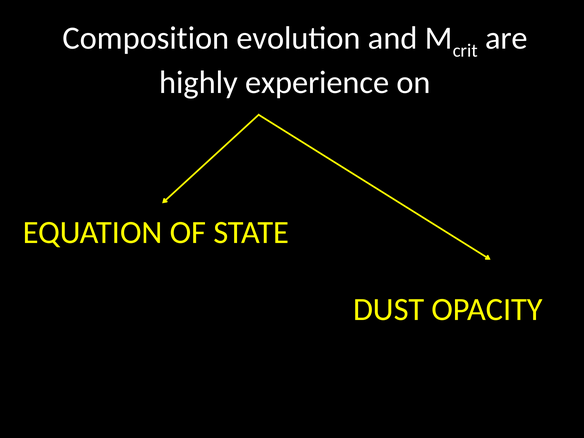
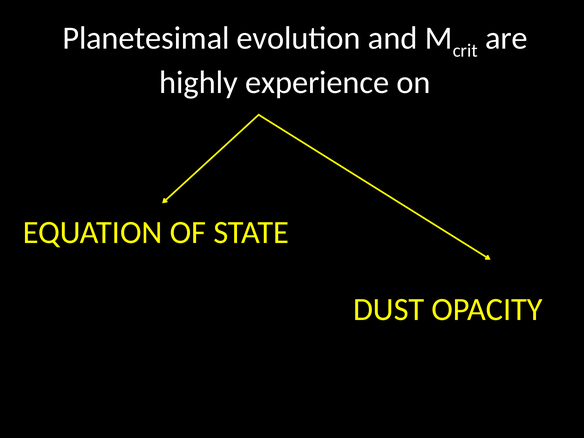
Composition: Composition -> Planetesimal (146, 38)
